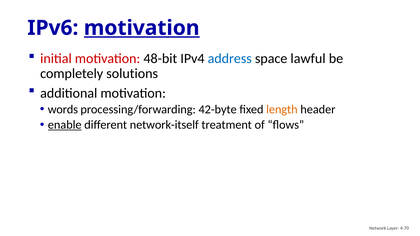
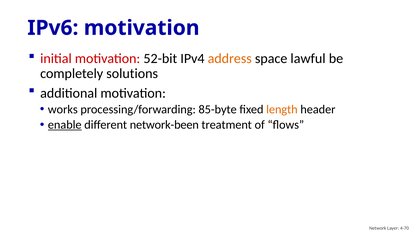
motivation underline: present -> none (142, 28)
48-bit: 48-bit -> 52-bit (160, 59)
address colour: blue -> orange (230, 59)
words: words -> works (63, 110)
42-byte: 42-byte -> 85-byte (218, 110)
network-itself: network-itself -> network-been (164, 125)
